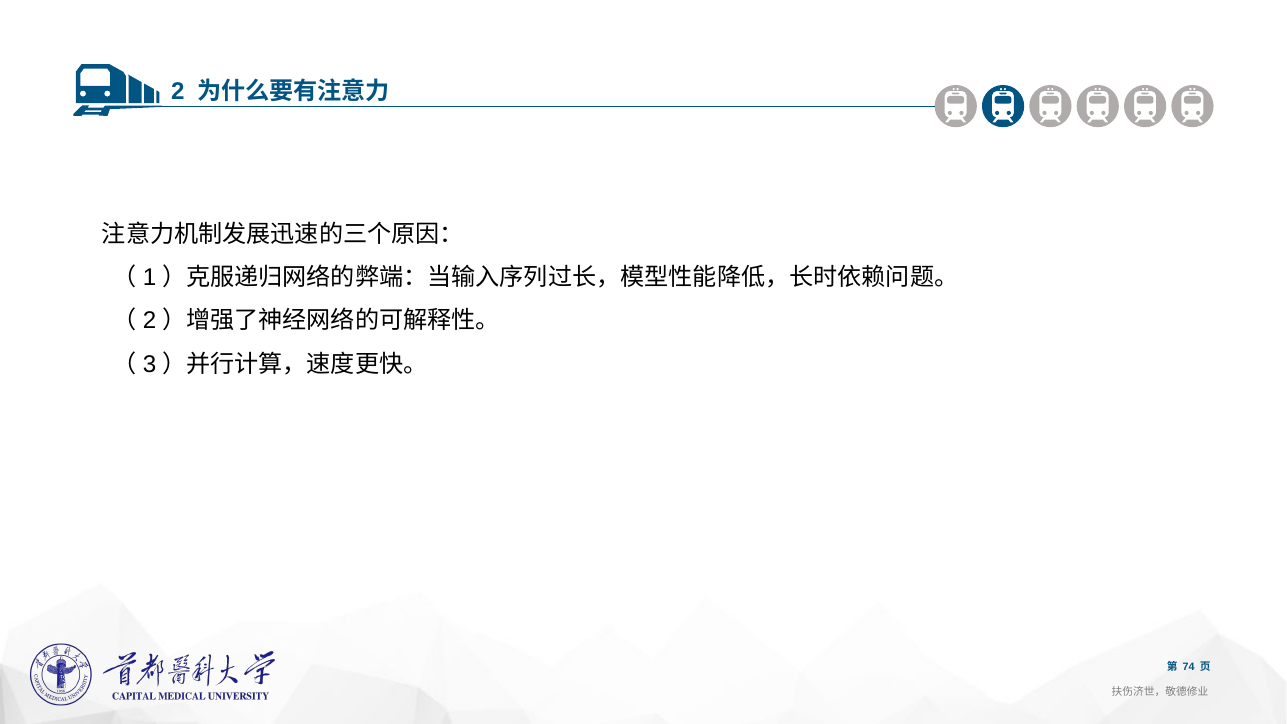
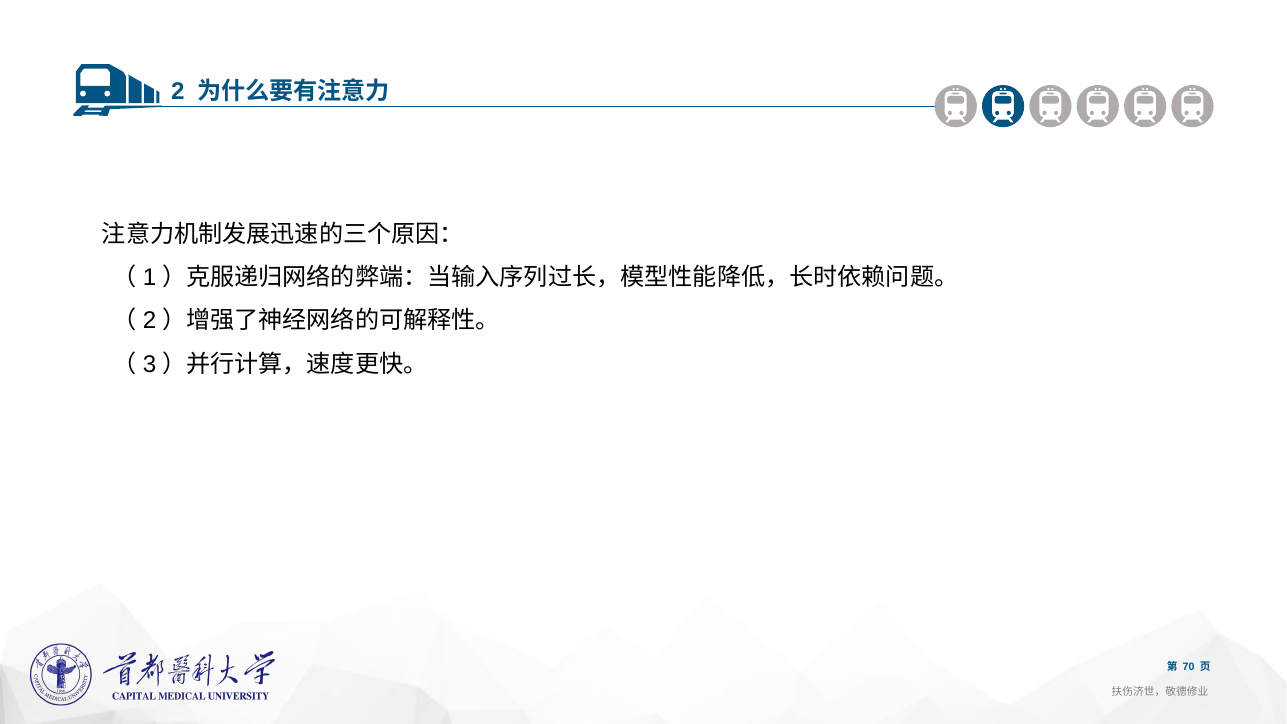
74: 74 -> 70 (1189, 667)
